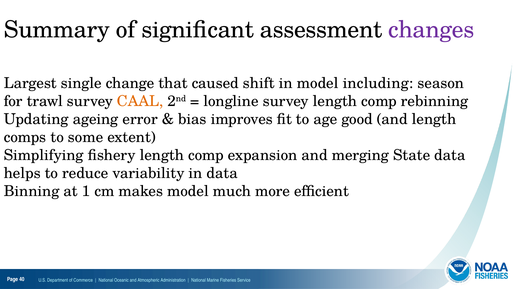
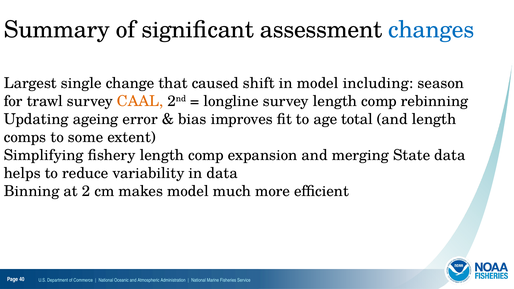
changes colour: purple -> blue (431, 30)
good: good -> total (357, 119)
1: 1 -> 2 (86, 191)
